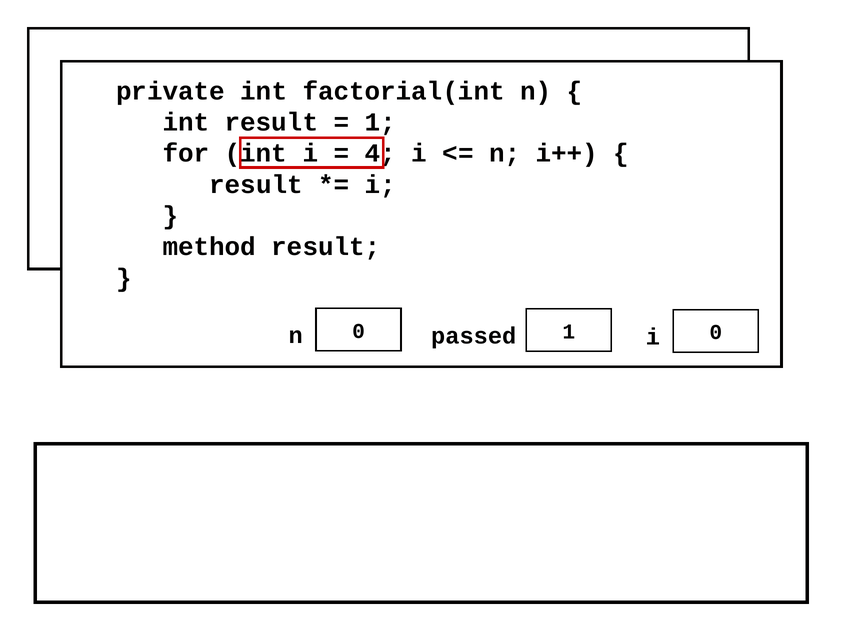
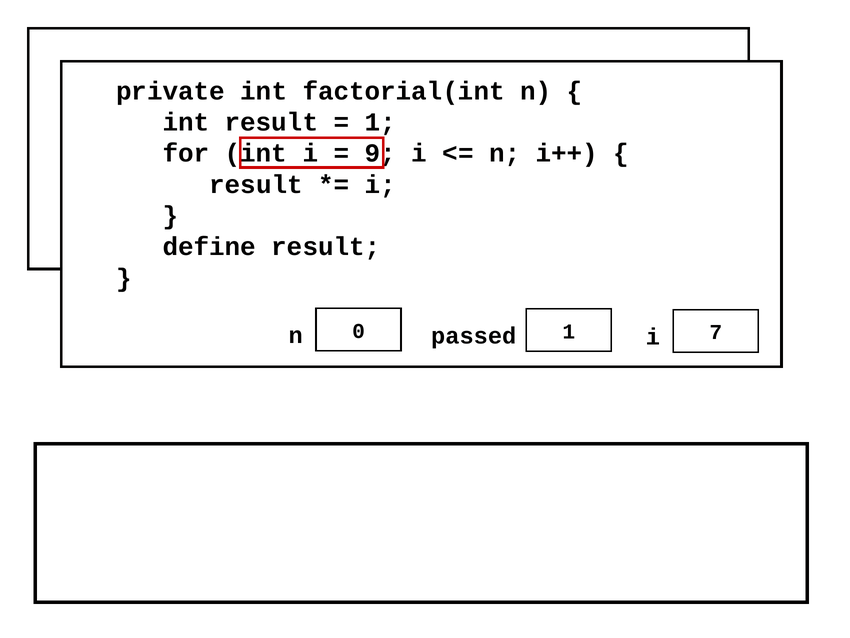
4: 4 -> 9 (380, 153)
method: method -> define (209, 247)
n 0: 0 -> 7 (716, 332)
